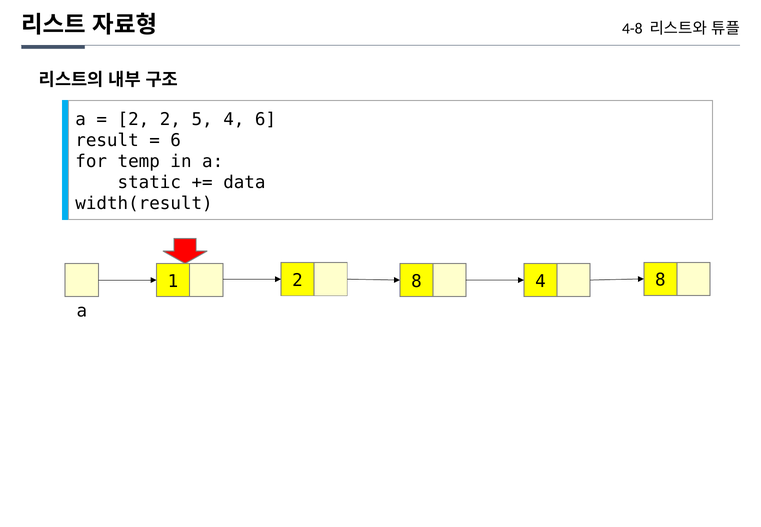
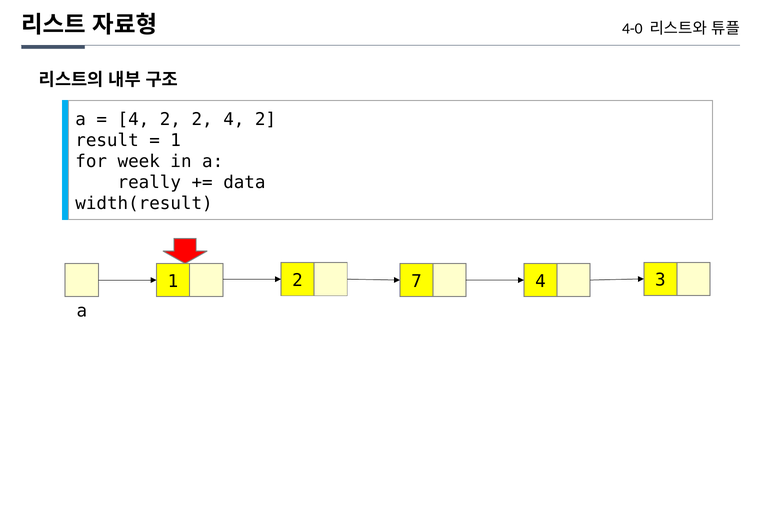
4-8: 4-8 -> 4-0 (632, 29)
2: 2 -> 4 (133, 119)
2 5: 5 -> 2 (202, 119)
6: 6 -> 2 (266, 119)
6: 6 -> 1 (176, 140)
temp: temp -> week (139, 161)
static: static -> really (149, 182)
2 8: 8 -> 7 (416, 281)
4 8: 8 -> 3 (660, 280)
